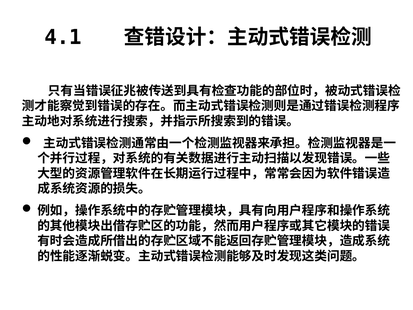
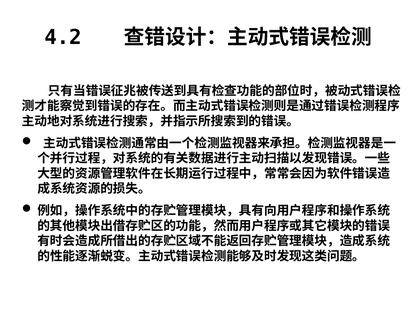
4.1: 4.1 -> 4.2 (63, 37)
